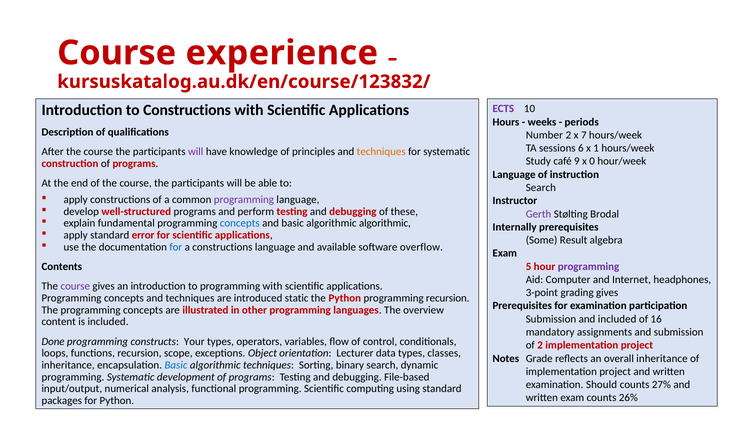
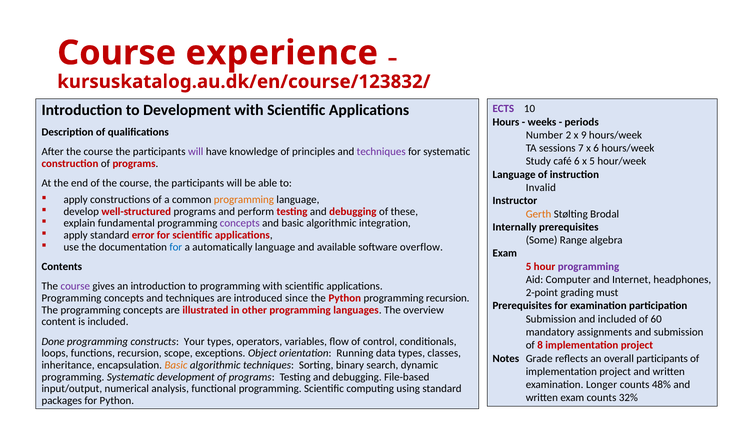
to Constructions: Constructions -> Development (187, 110)
7: 7 -> 9 (584, 135)
6: 6 -> 7 (581, 148)
x 1: 1 -> 6 (596, 148)
techniques colour: orange -> purple (381, 152)
café 9: 9 -> 6 (577, 161)
x 0: 0 -> 5 (592, 161)
Search: Search -> Invalid (541, 188)
programming colour: purple -> orange (244, 200)
Gerth colour: purple -> orange (539, 214)
concepts colour: blue -> purple (240, 223)
algorithmic algorithmic: algorithmic -> integration (385, 223)
Result: Result -> Range (574, 240)
a constructions: constructions -> automatically (222, 247)
3-point: 3-point -> 2-point (542, 293)
grading gives: gives -> must (607, 293)
static: static -> since (297, 298)
16: 16 -> 60 (656, 319)
of 2: 2 -> 8 (540, 345)
Lecturer: Lecturer -> Running (355, 353)
overall inheritance: inheritance -> participants (662, 358)
Basic colour: blue -> orange (176, 365)
Should: Should -> Longer (602, 385)
27%: 27% -> 48% (661, 385)
26%: 26% -> 32% (628, 398)
